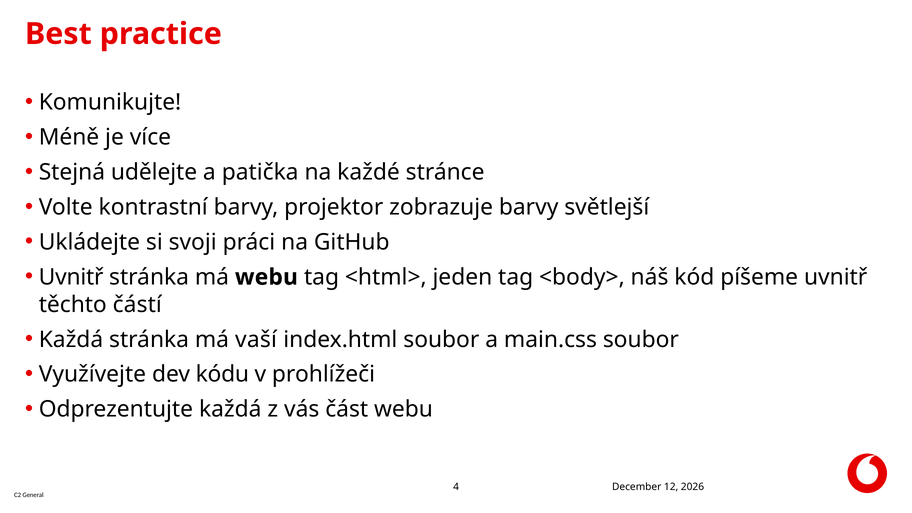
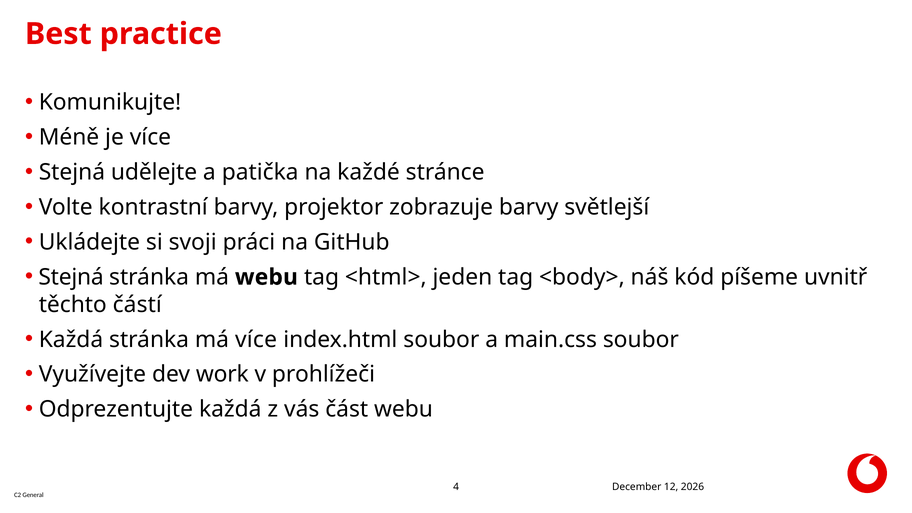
Uvnitř: Uvnitř -> Stejná (71, 277)
má vaší: vaší -> více (256, 339)
kódu: kódu -> work (222, 374)
